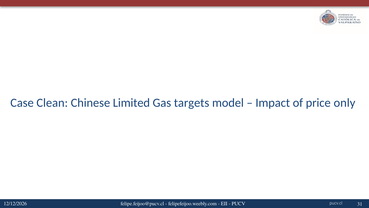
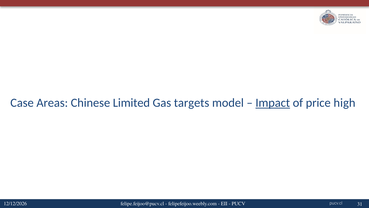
Clean: Clean -> Areas (52, 103)
Impact underline: none -> present (273, 103)
only: only -> high (345, 103)
